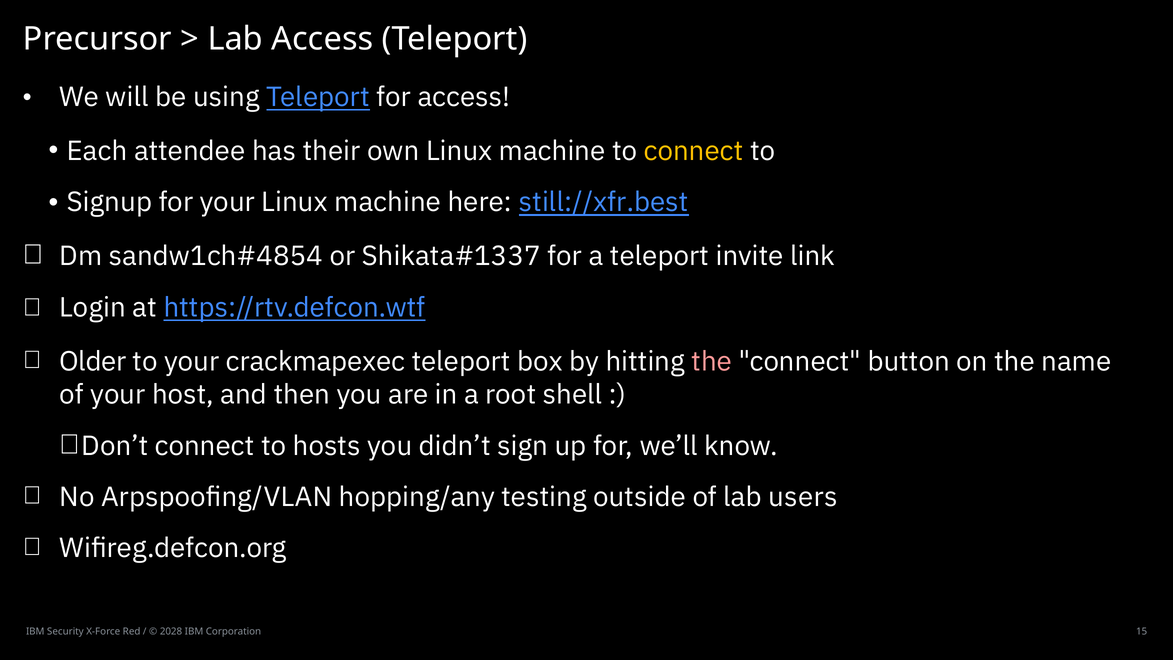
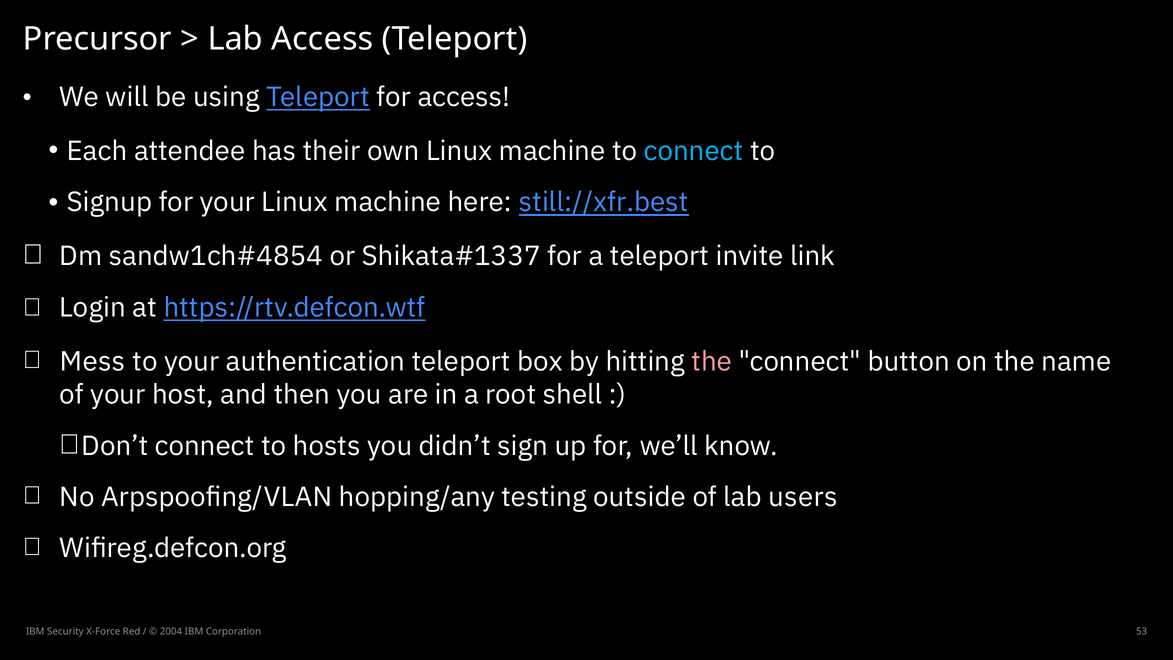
connect colour: yellow -> light blue (694, 151)
Older: Older -> Mess (93, 361)
crackmapexec: crackmapexec -> authentication (315, 361)
2028: 2028 -> 2004 (171, 631)
15: 15 -> 53 (1142, 631)
